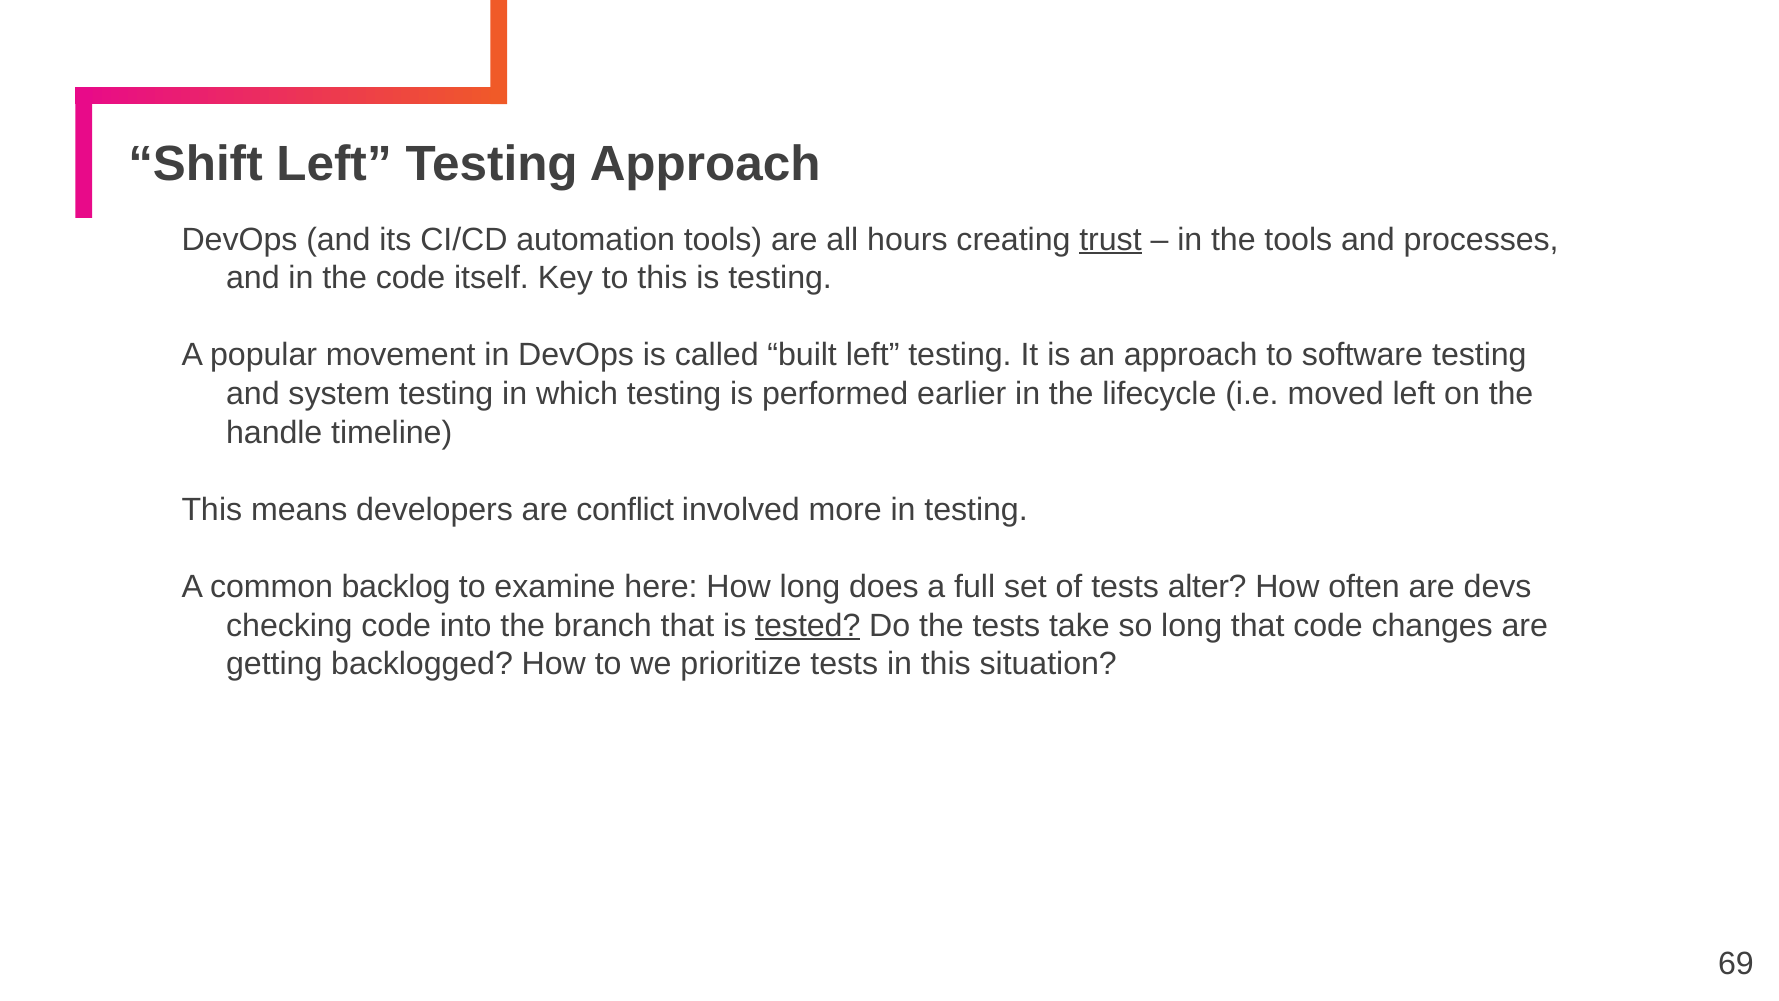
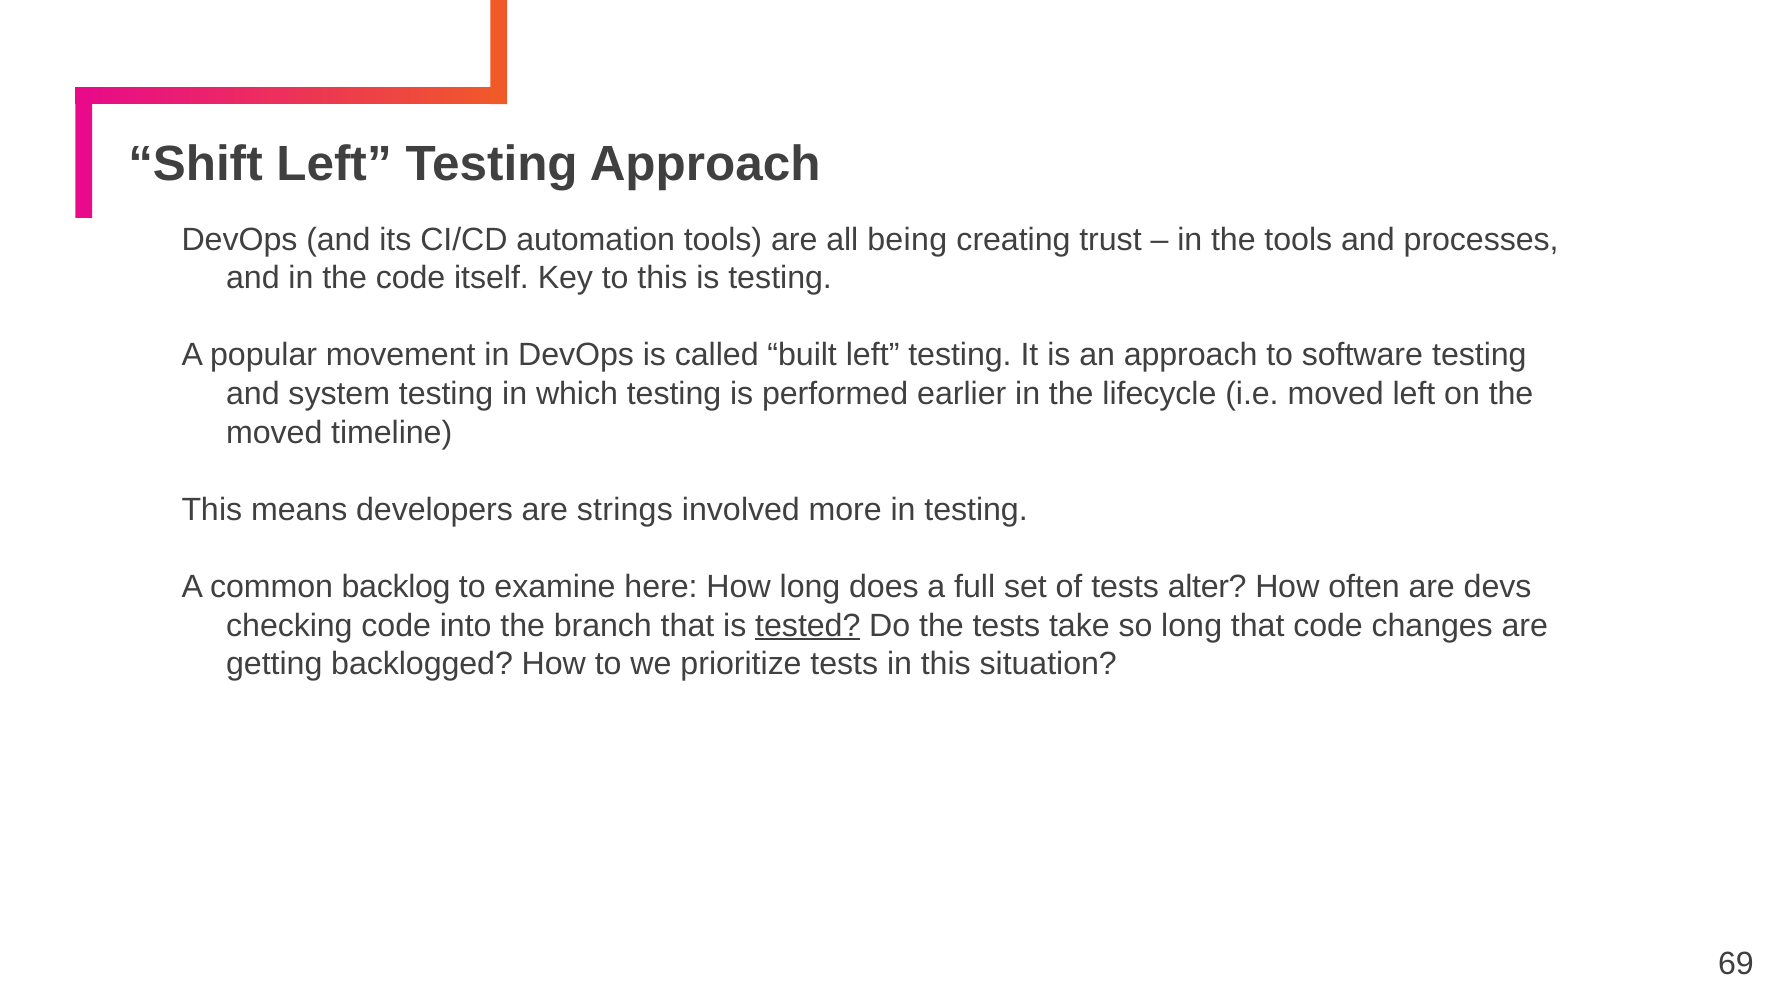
hours: hours -> being (907, 239)
trust underline: present -> none (1111, 239)
handle: handle -> moved (274, 432)
conflict: conflict -> strings (625, 510)
